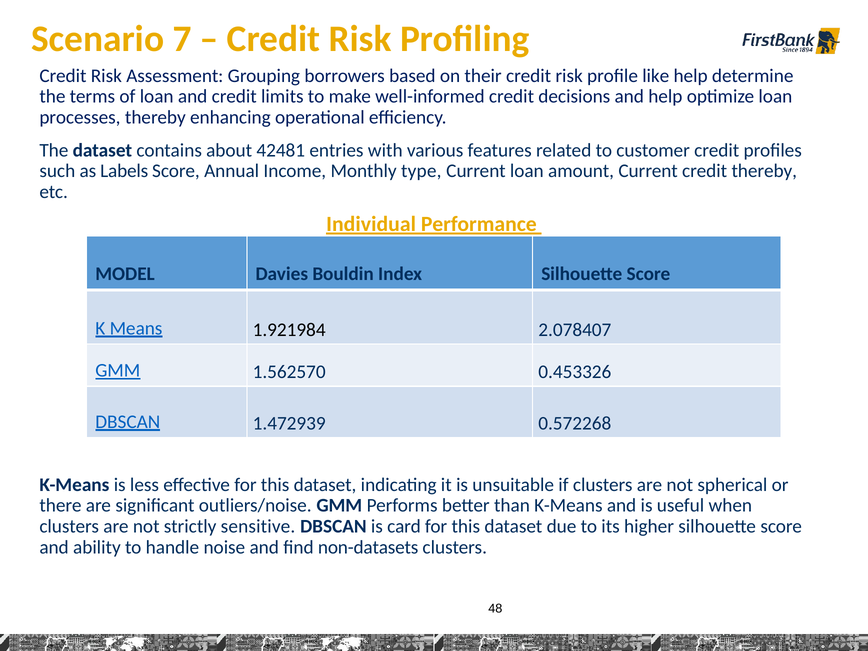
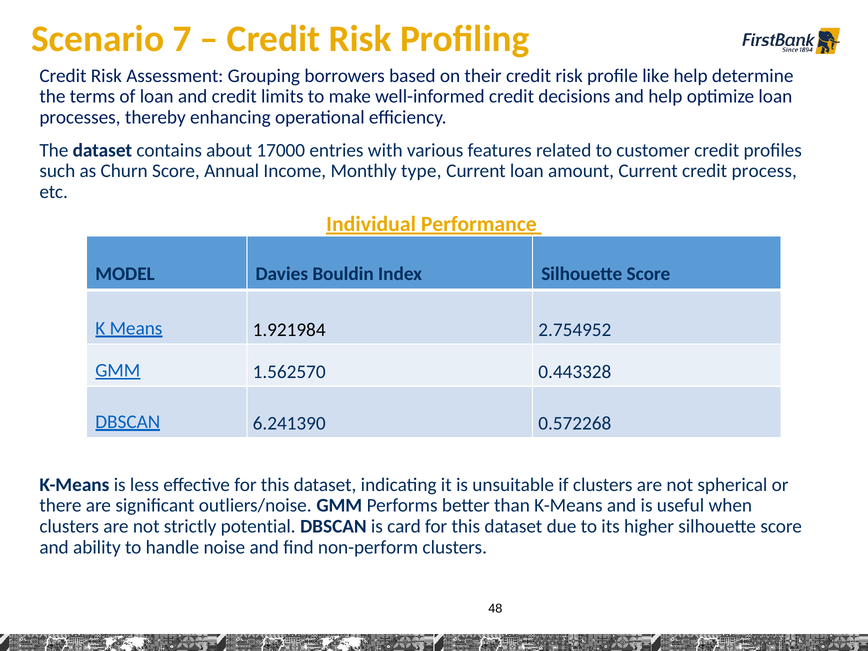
42481: 42481 -> 17000 (281, 150)
Labels: Labels -> Churn (124, 171)
credit thereby: thereby -> process (764, 171)
2.078407: 2.078407 -> 2.754952 (575, 330)
0.453326: 0.453326 -> 0.443328 (575, 372)
1.472939: 1.472939 -> 6.241390 (289, 423)
sensitive: sensitive -> potential (258, 526)
non-datasets: non-datasets -> non-perform (368, 547)
